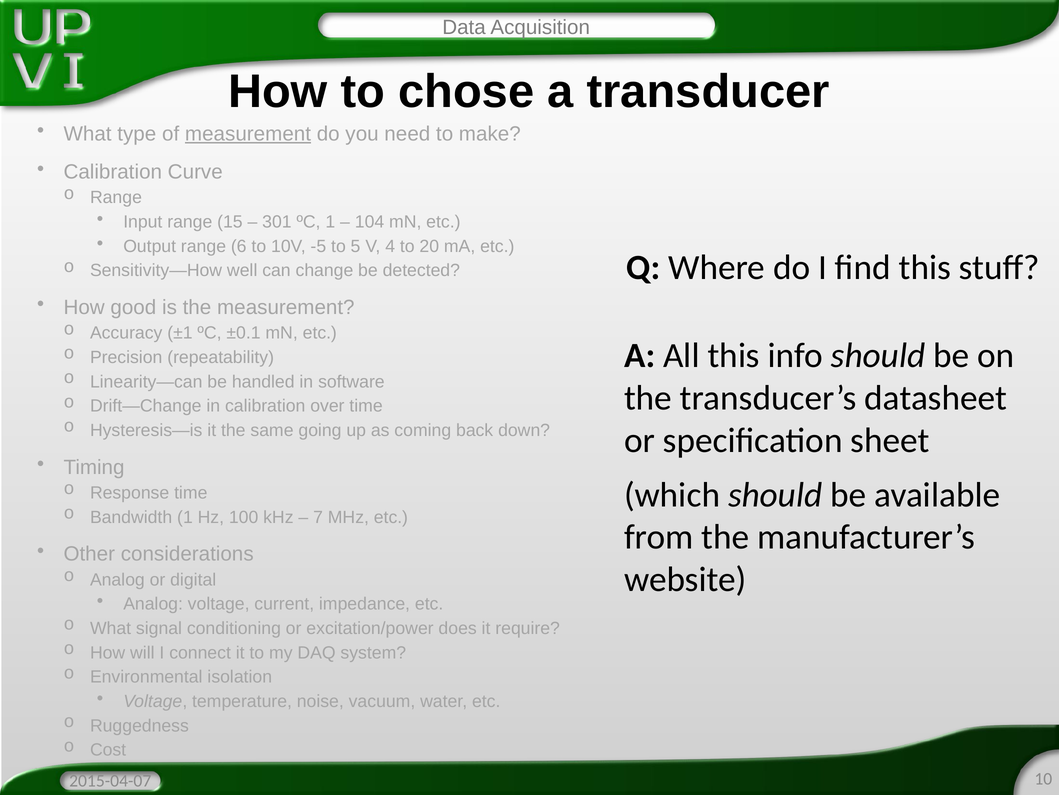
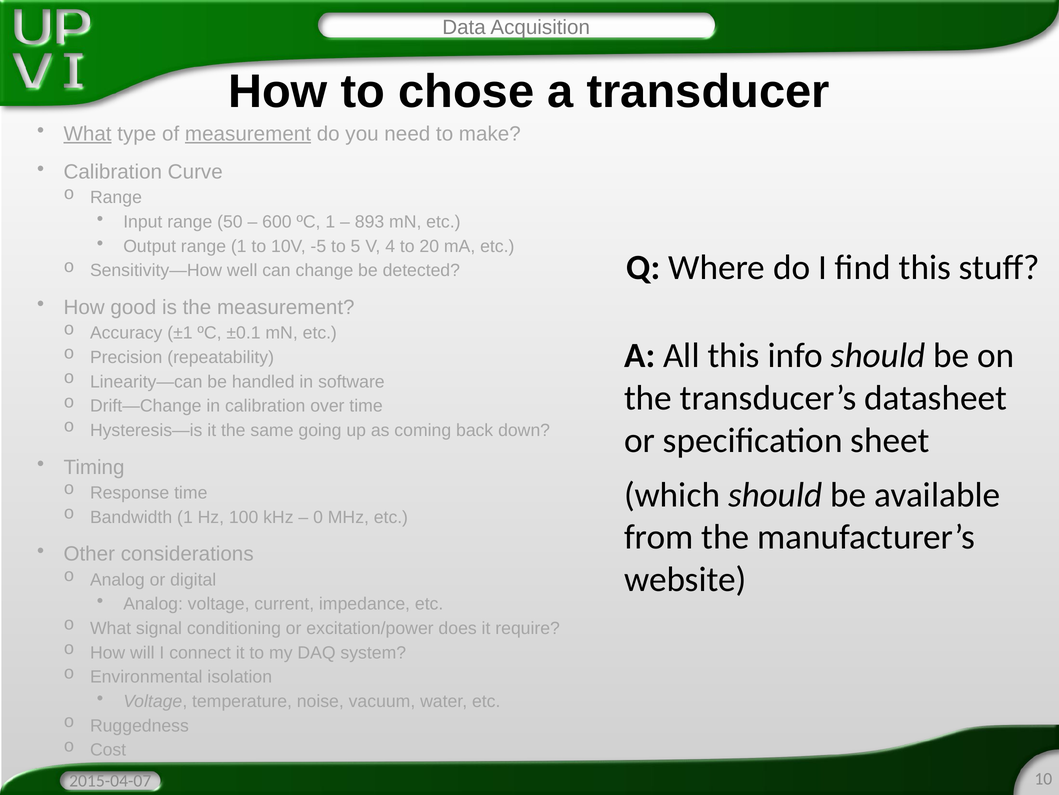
What underline: none -> present (88, 134)
15: 15 -> 50 (230, 222)
301: 301 -> 600 (277, 222)
104: 104 -> 893 (370, 222)
range 6: 6 -> 1 (239, 246)
7: 7 -> 0 (318, 517)
